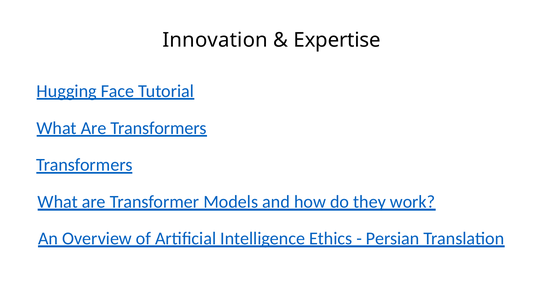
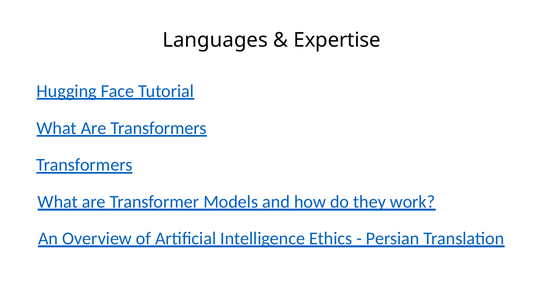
Innovation: Innovation -> Languages (215, 40)
